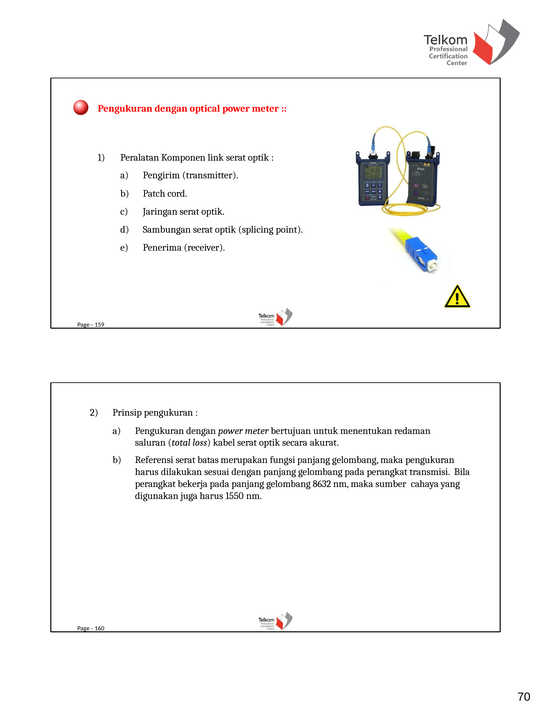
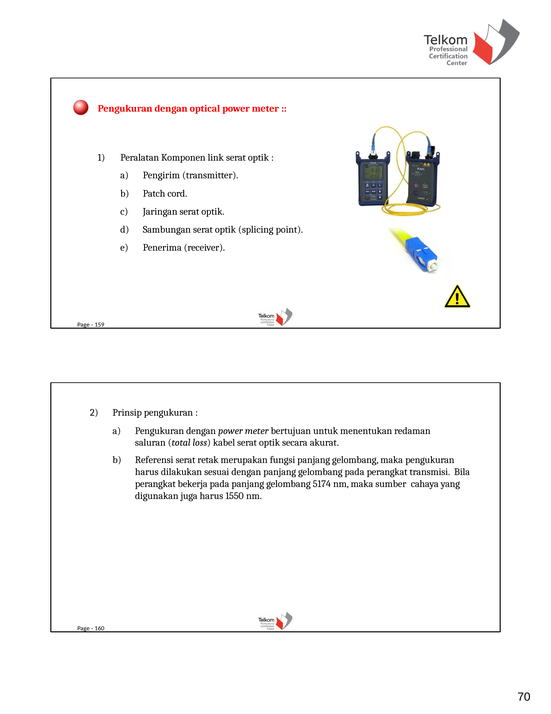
batas: batas -> retak (208, 459)
8632: 8632 -> 5174 (322, 483)
